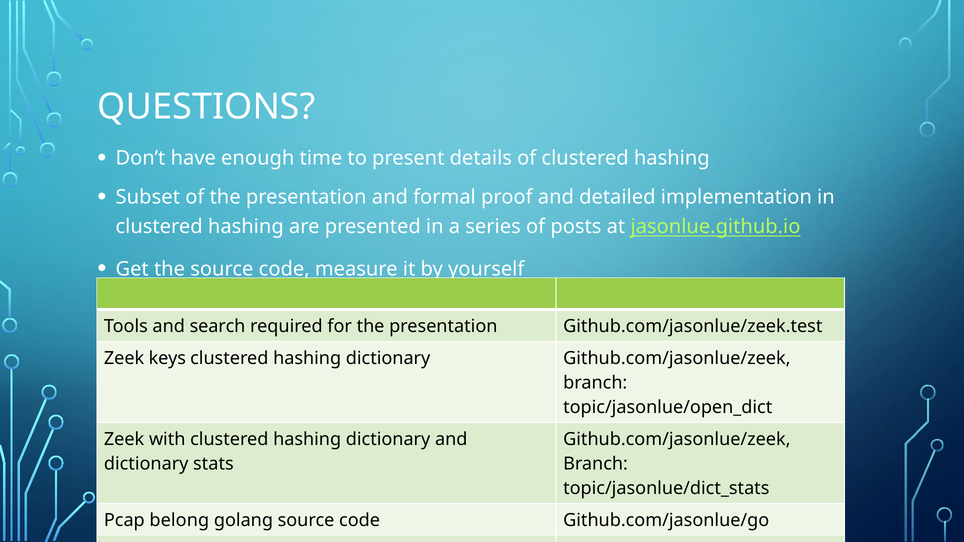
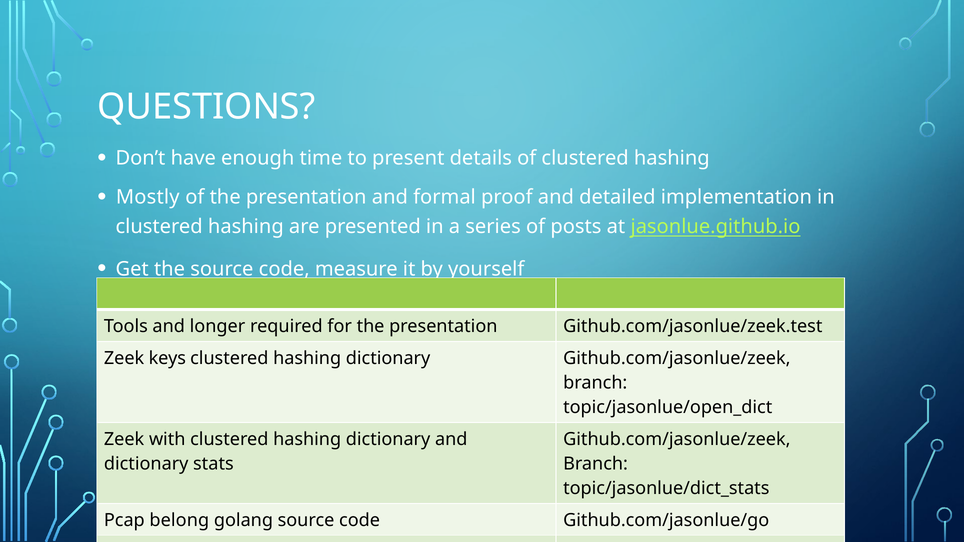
Subset: Subset -> Mostly (148, 197)
search: search -> longer (217, 327)
